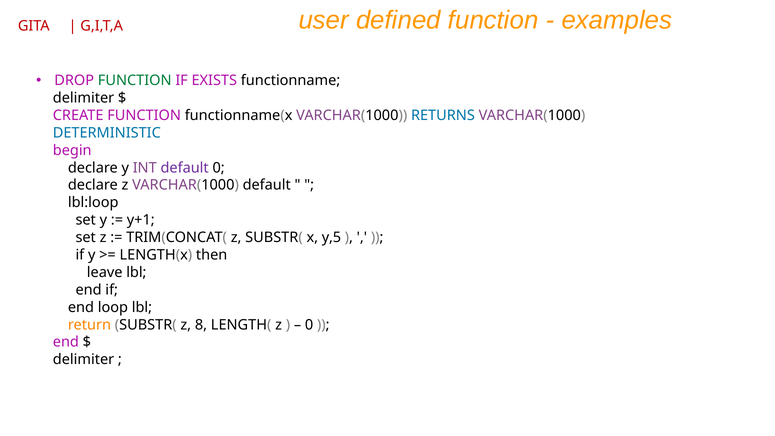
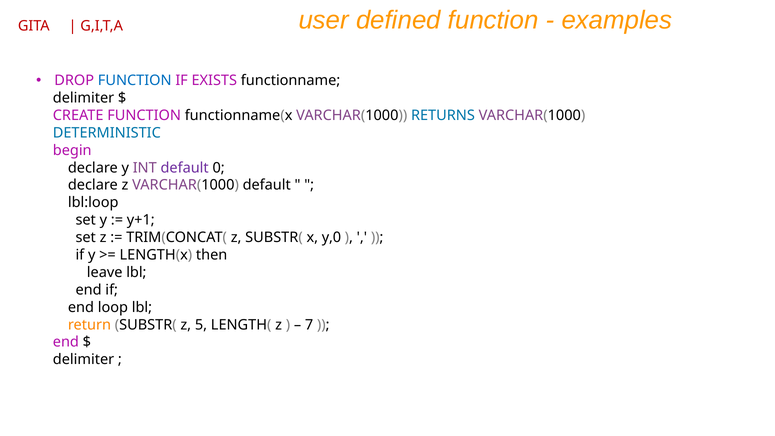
FUNCTION colour: green -> blue (135, 81)
y,5: y,5 -> y,0 (331, 237)
8: 8 -> 5 (201, 325)
0: 0 -> 7 (309, 325)
